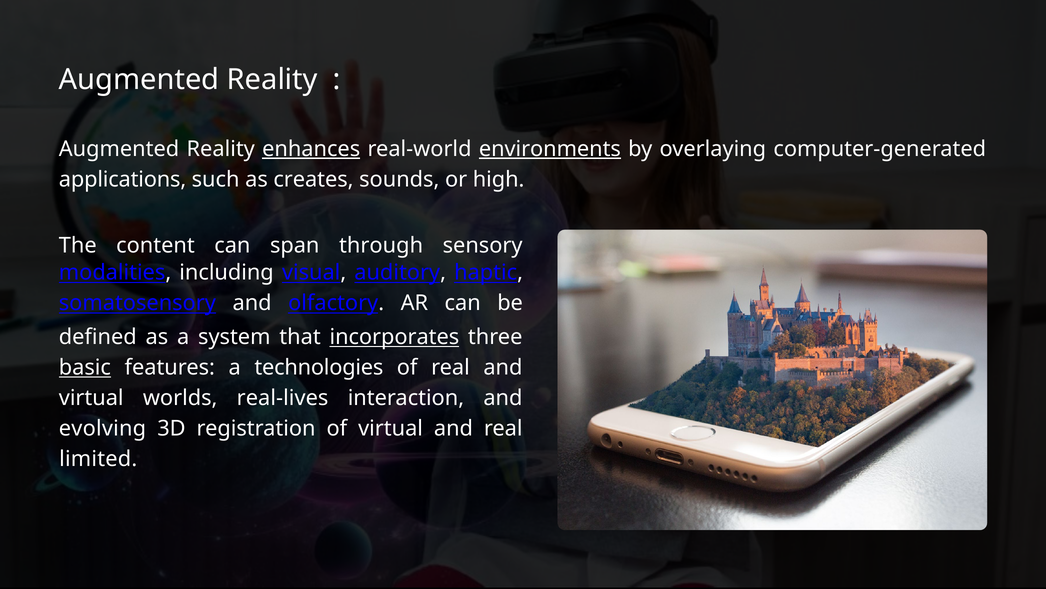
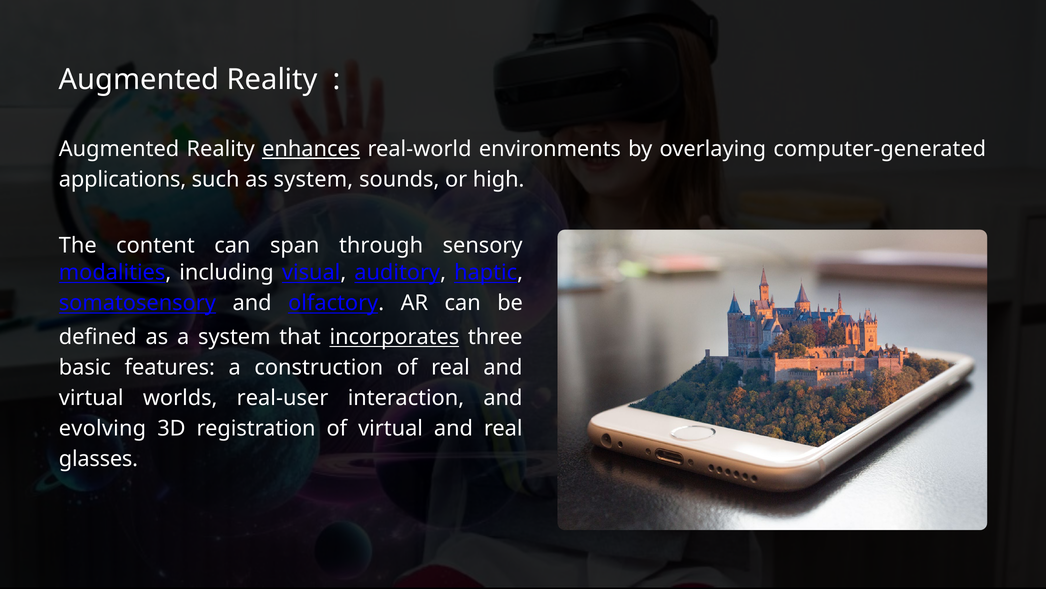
environments underline: present -> none (550, 149)
as creates: creates -> system (313, 179)
basic underline: present -> none (85, 367)
technologies: technologies -> construction (319, 367)
real-lives: real-lives -> real-user (283, 398)
limited: limited -> glasses (98, 459)
